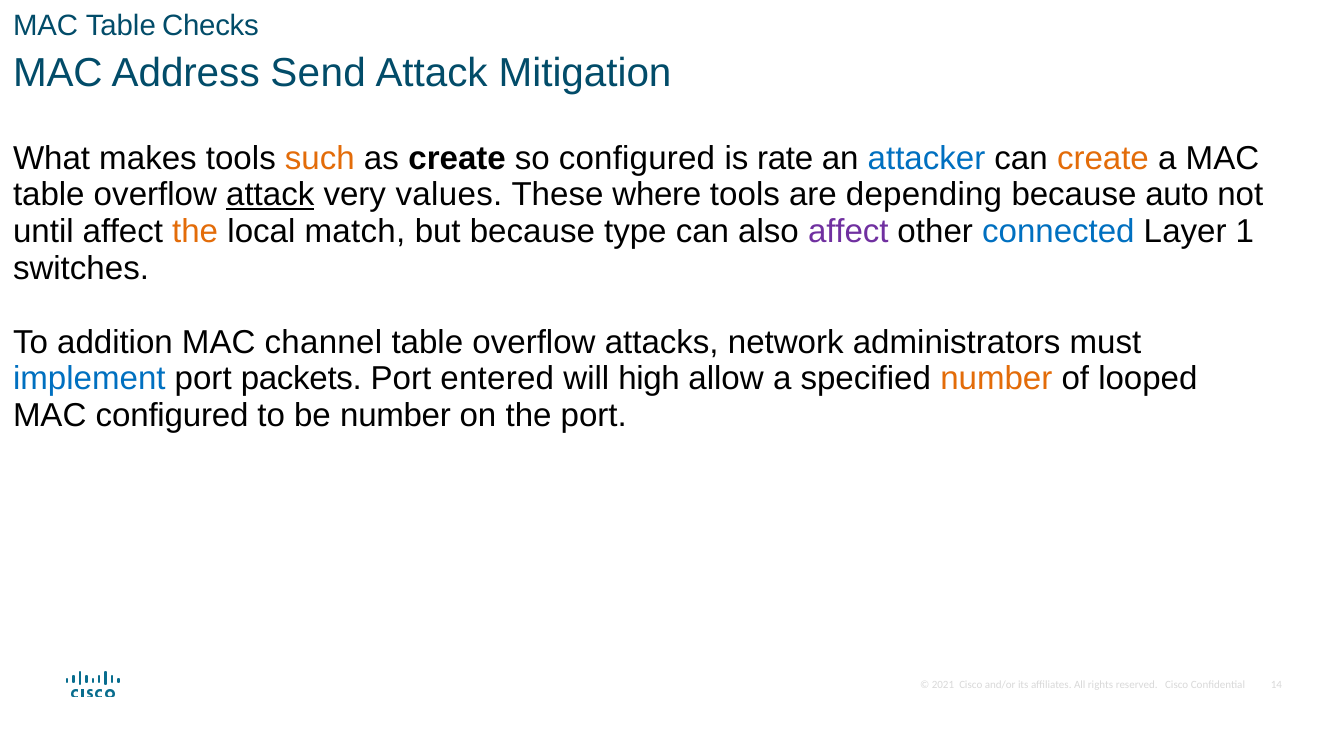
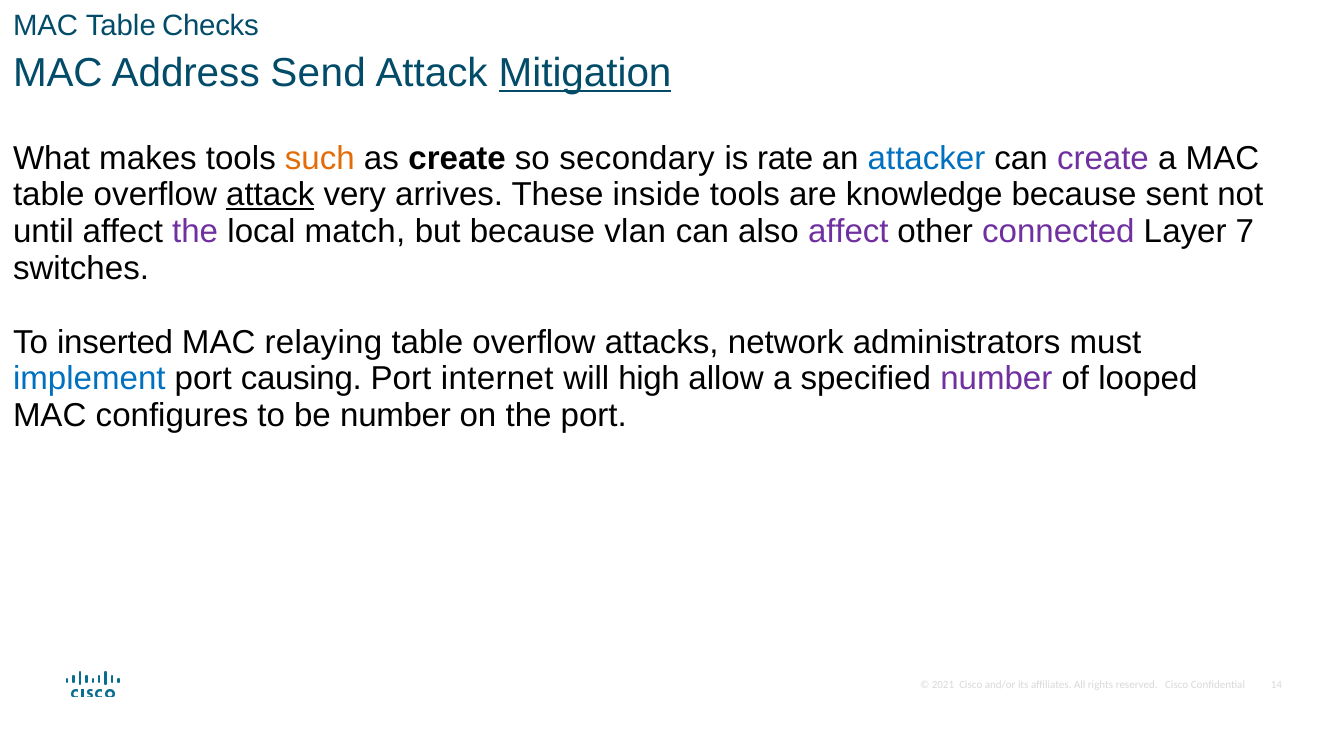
Mitigation underline: none -> present (585, 73)
so configured: configured -> secondary (637, 158)
create colour: orange -> purple (1103, 158)
values: values -> arrives (449, 195)
where: where -> inside (657, 195)
depending: depending -> knowledge (924, 195)
auto: auto -> sent (1177, 195)
the colour: orange -> purple (195, 232)
type: type -> vlan (635, 232)
connected colour: blue -> purple (1058, 232)
1: 1 -> 7 (1245, 232)
addition: addition -> inserted (115, 342)
channel: channel -> relaying (323, 342)
packets: packets -> causing (301, 379)
entered: entered -> internet (497, 379)
number colour: orange -> purple (996, 379)
MAC configured: configured -> configures (172, 416)
